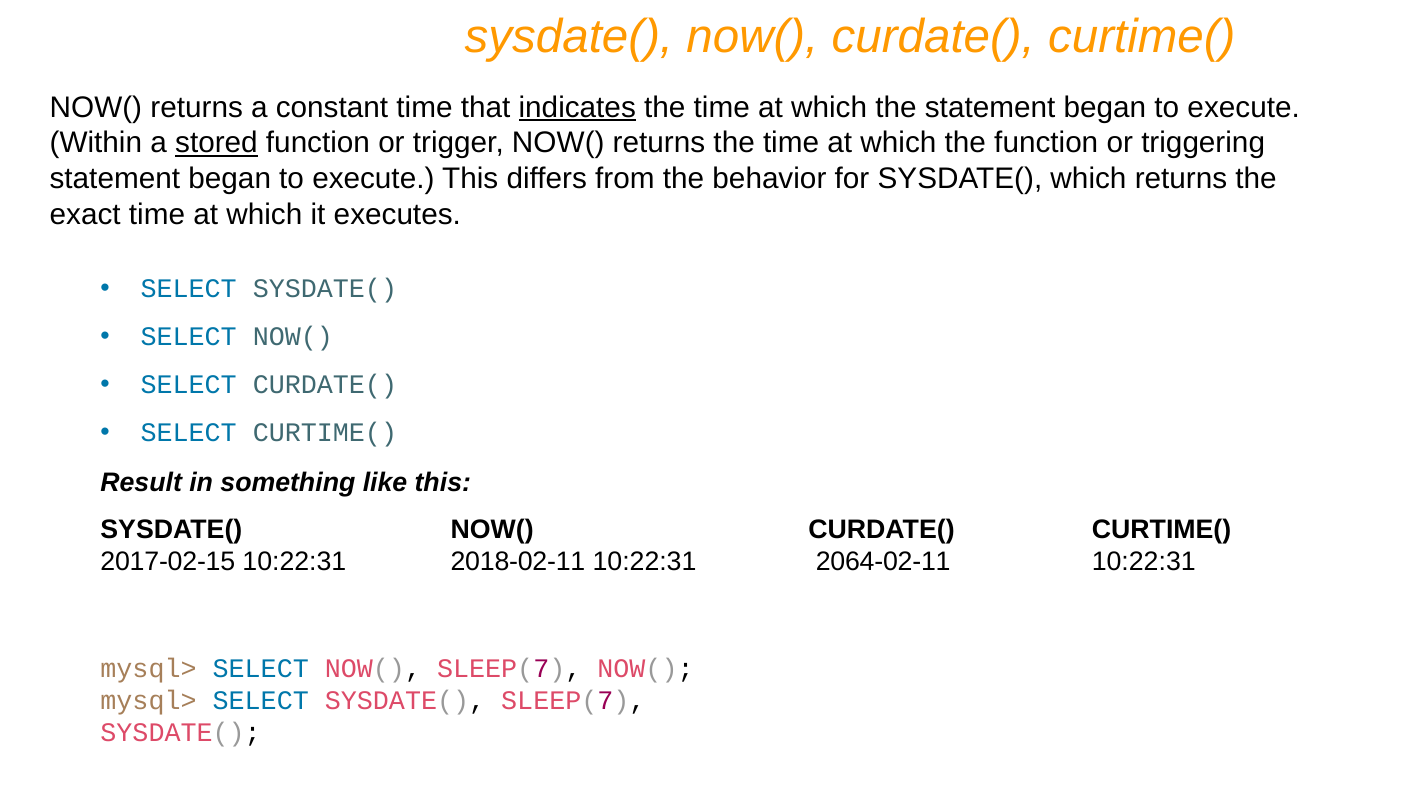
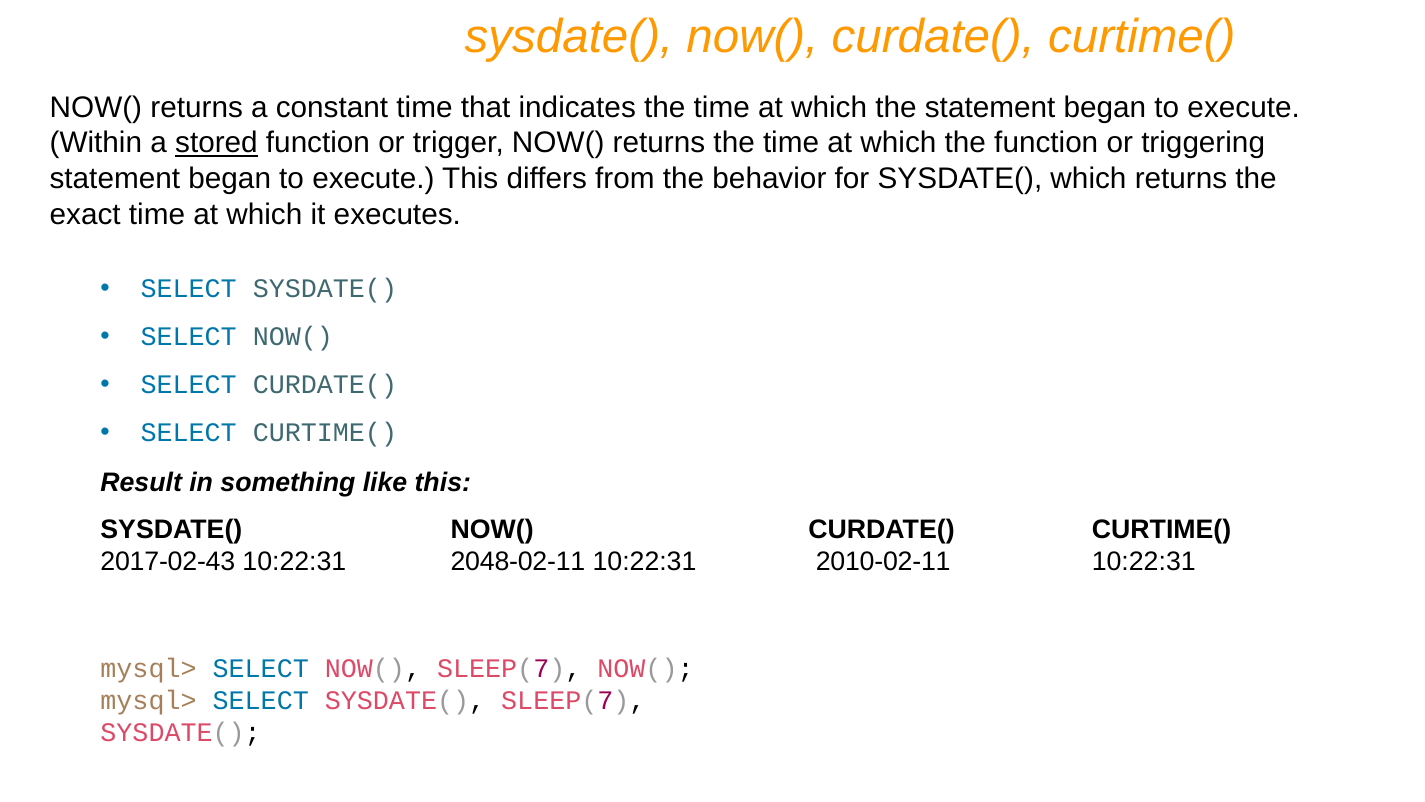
indicates underline: present -> none (577, 107)
2017-02-15: 2017-02-15 -> 2017-02-43 (168, 561)
2018-02-11: 2018-02-11 -> 2048-02-11 (518, 561)
2064-02-11: 2064-02-11 -> 2010-02-11 (883, 561)
